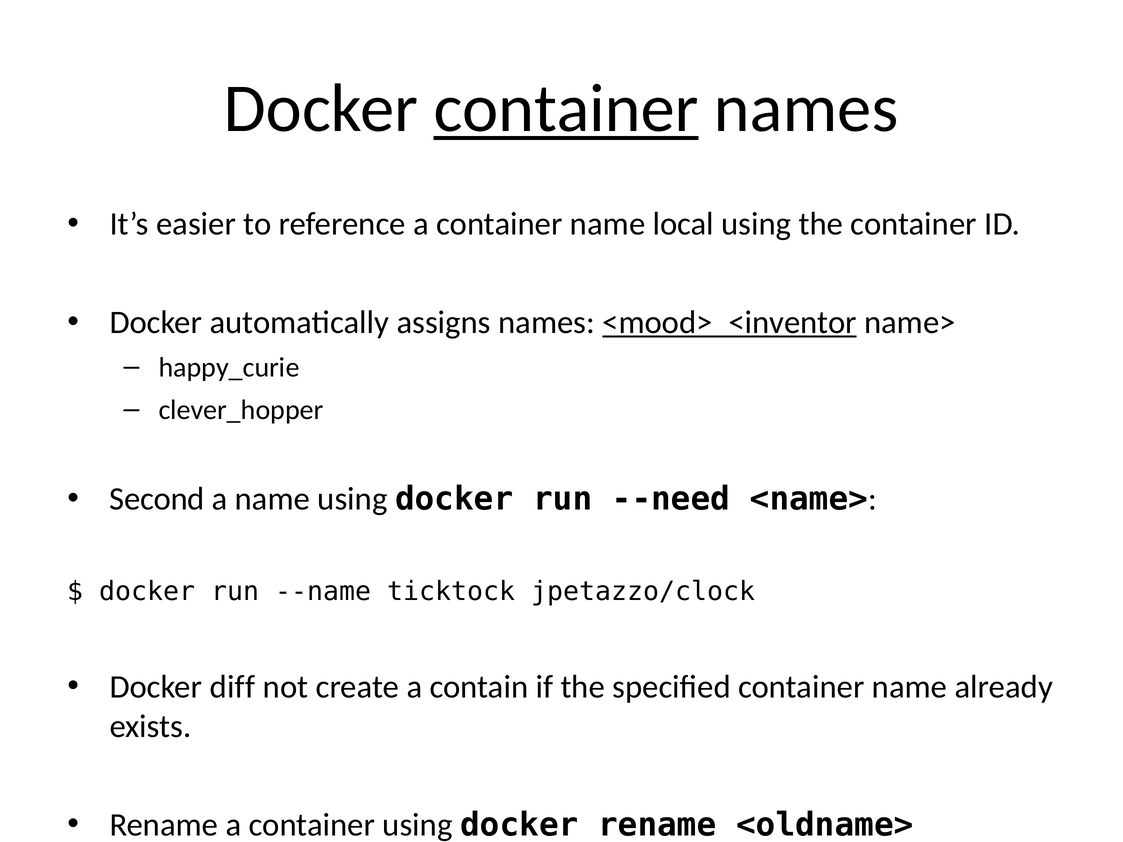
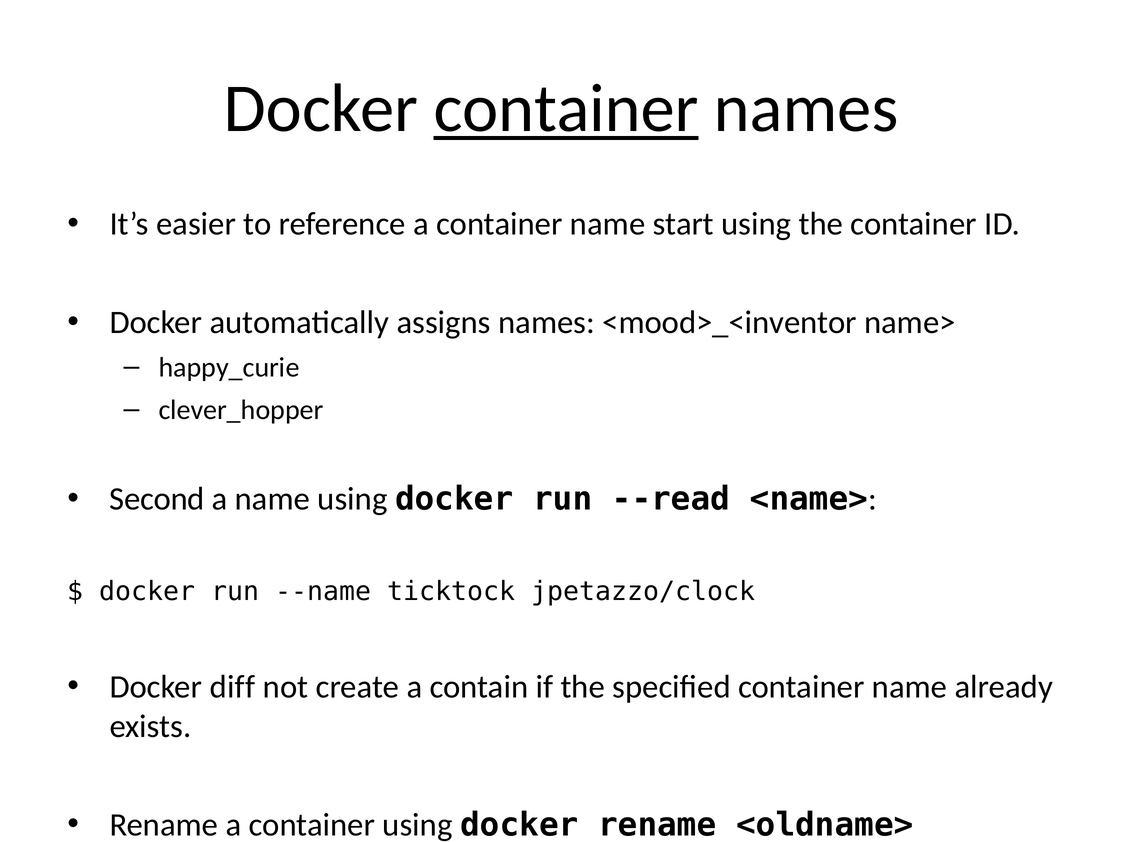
local: local -> start (683, 224)
<mood>_<inventor underline: present -> none (730, 323)
--need: --need -> --read (671, 499)
